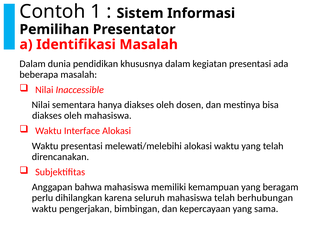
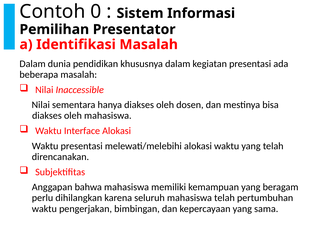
1: 1 -> 0 (96, 12)
berhubungan: berhubungan -> pertumbuhan (265, 198)
